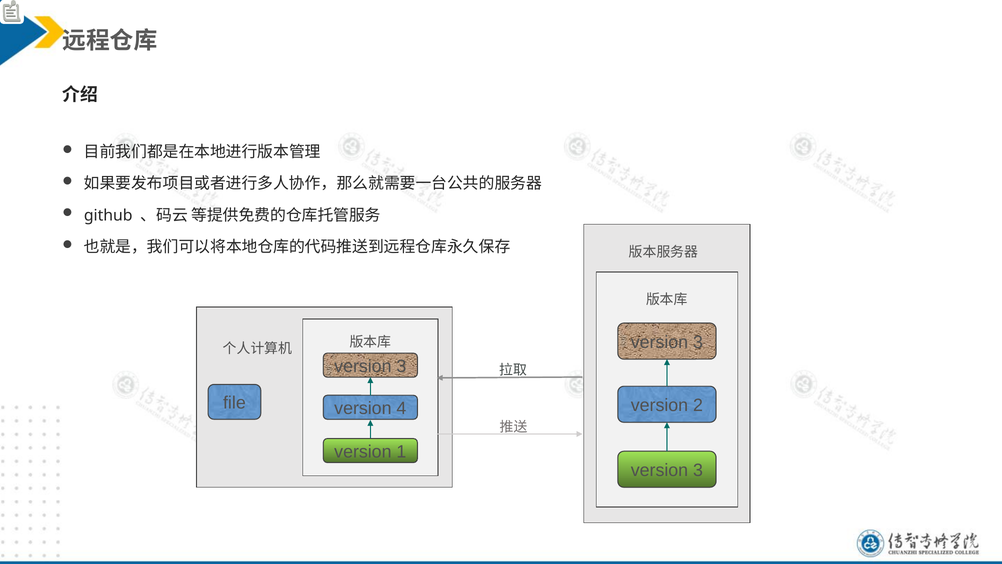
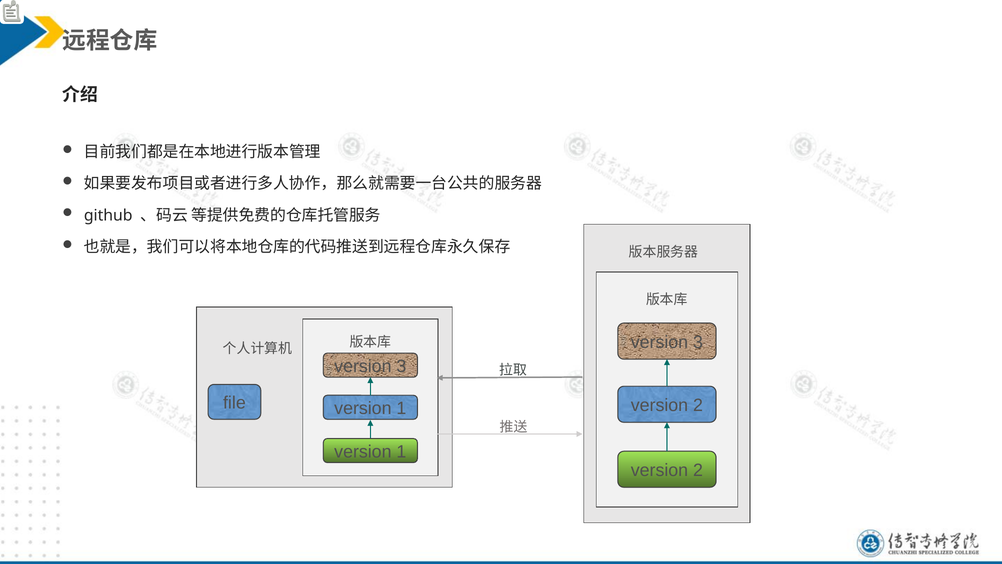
4: 4 -> 1 (401, 408)
3: 3 -> 2 (698, 470)
